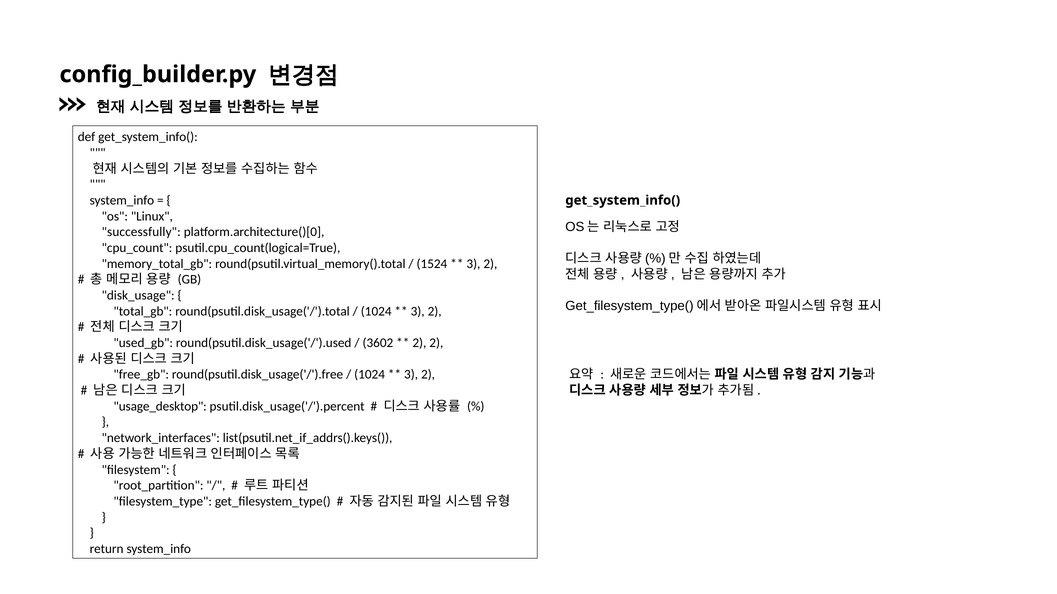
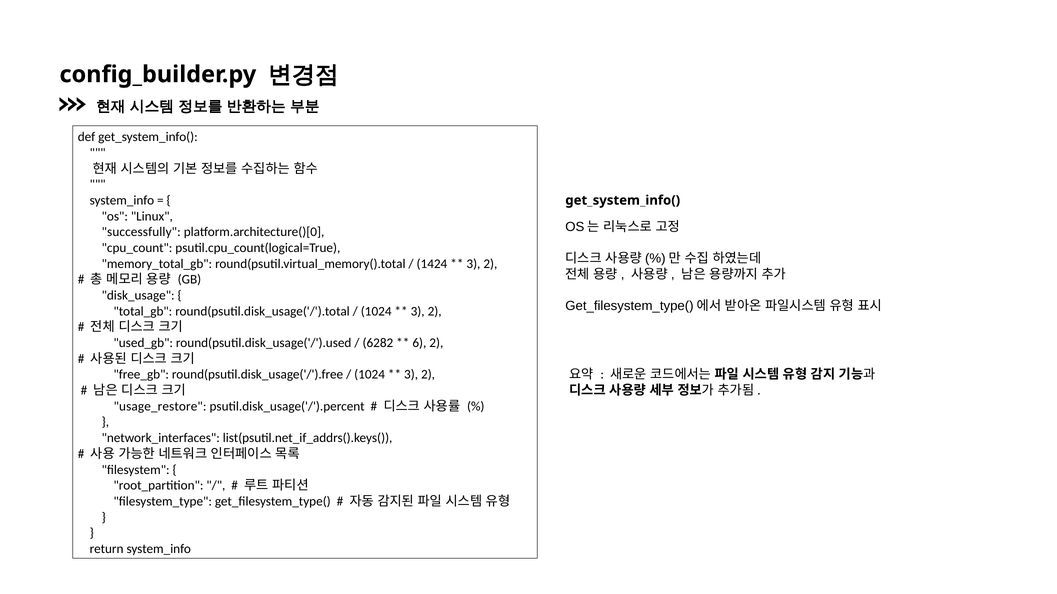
1524: 1524 -> 1424 (432, 264)
3602: 3602 -> 6282 (378, 343)
2: 2 -> 6 (419, 343)
usage_desktop: usage_desktop -> usage_restore (160, 407)
